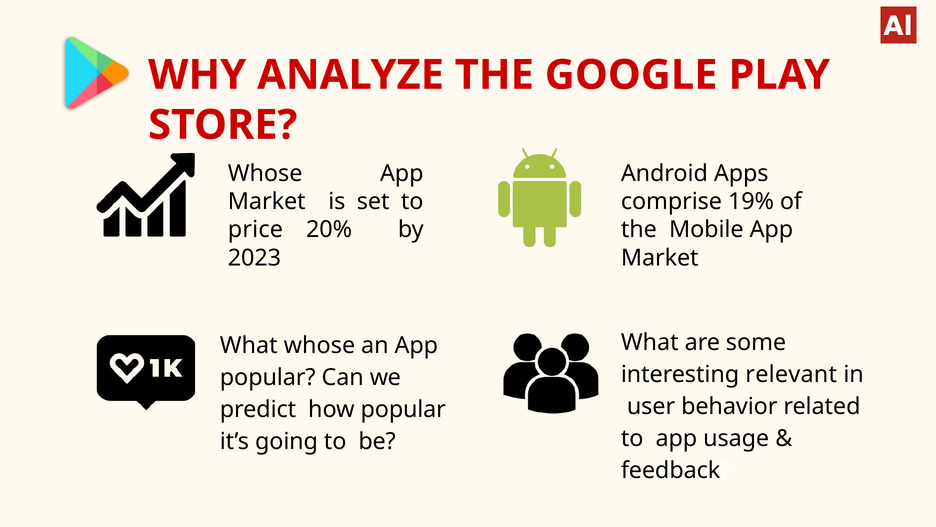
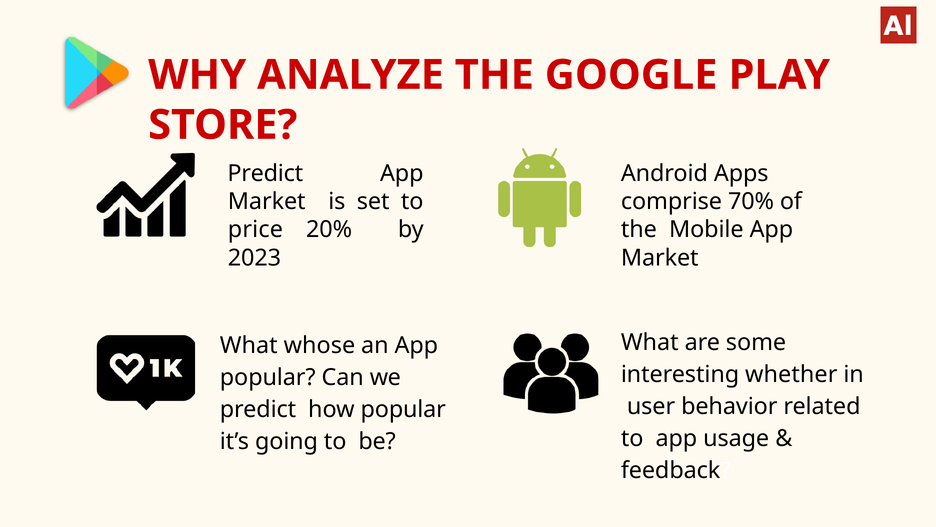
Whose: Whose -> Predict (265, 173)
19%: 19% -> 70% (751, 201)
relevant: relevant -> whether (791, 374)
